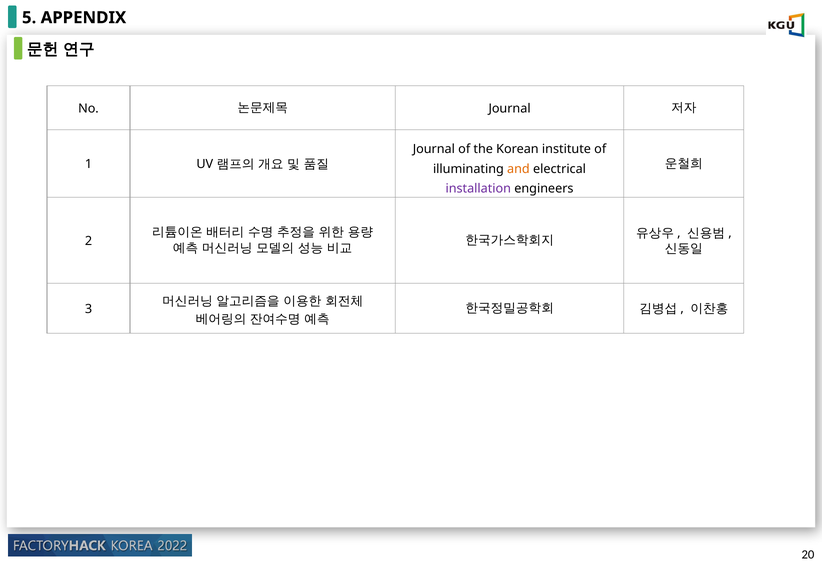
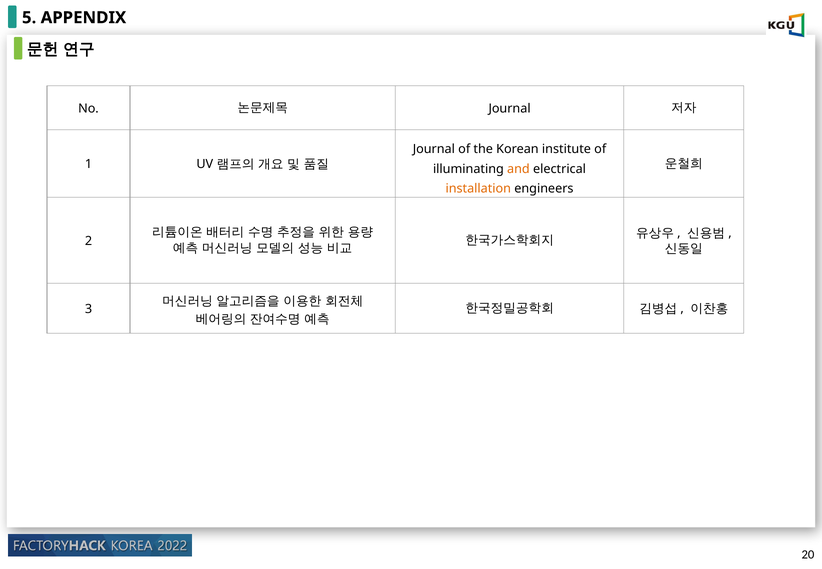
installation colour: purple -> orange (478, 189)
